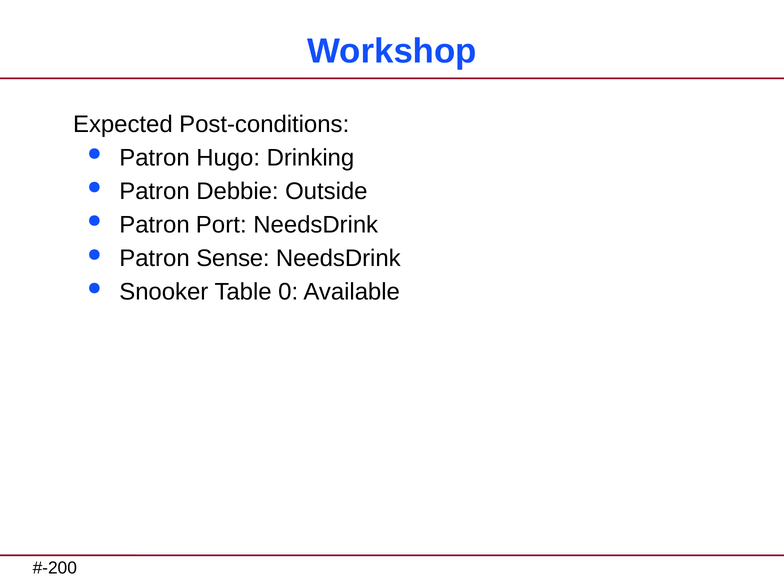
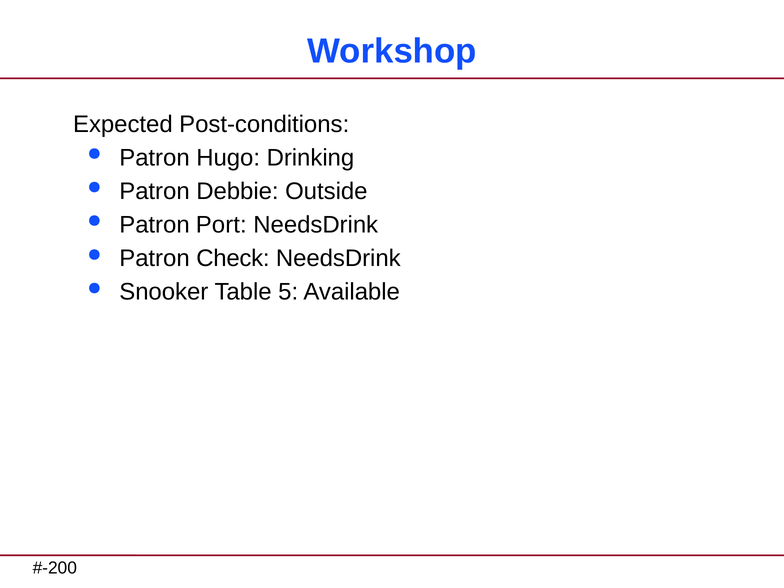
Sense: Sense -> Check (233, 258)
0: 0 -> 5 (288, 292)
